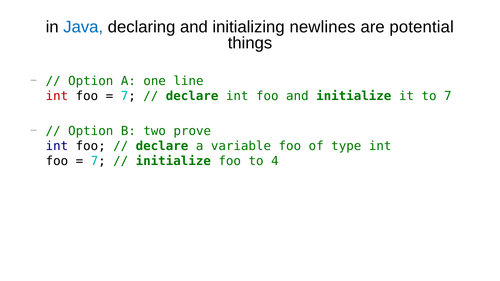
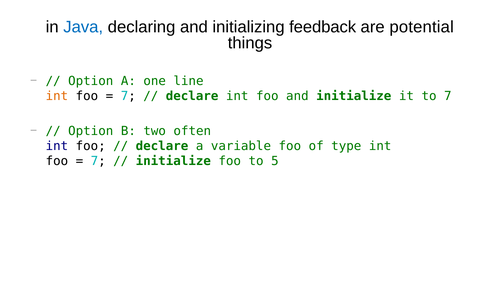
newlines: newlines -> feedback (323, 27)
int colour: red -> orange (57, 96)
prove: prove -> often (192, 131)
4: 4 -> 5 (275, 161)
